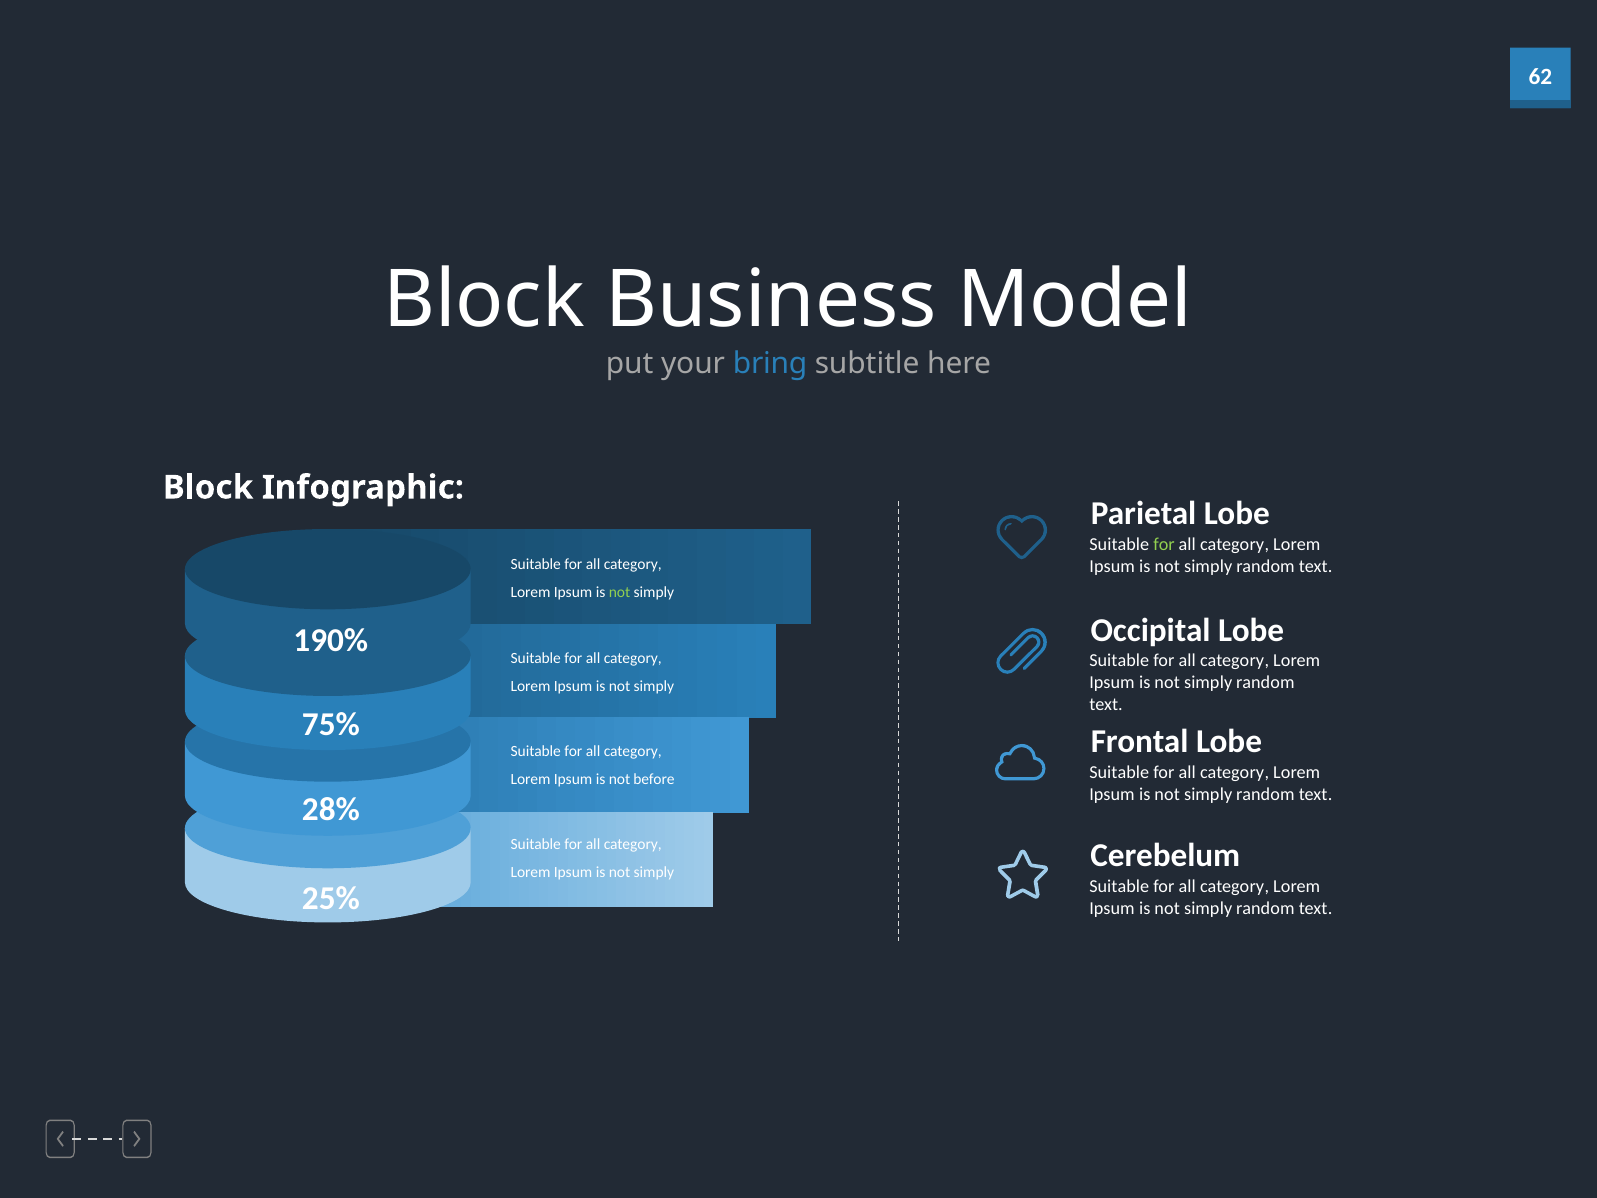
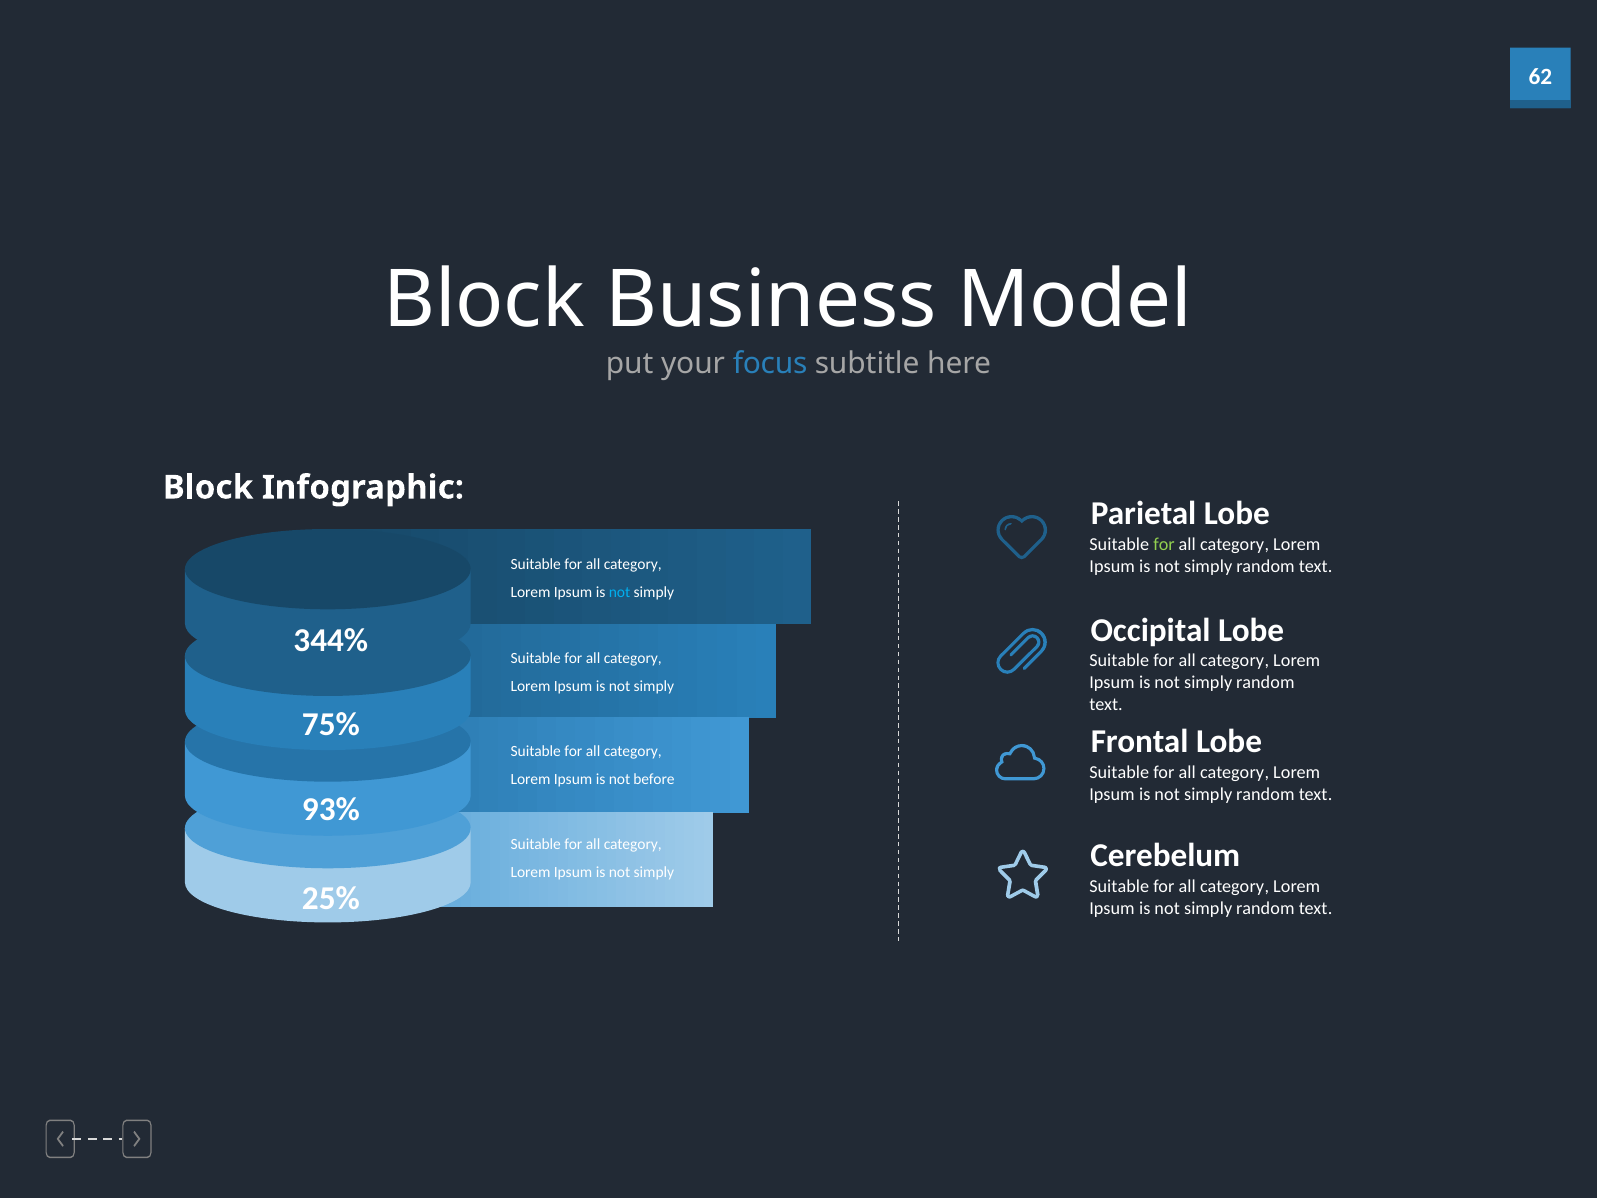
bring: bring -> focus (770, 363)
not colour: light green -> light blue (620, 593)
190%: 190% -> 344% (331, 641)
28%: 28% -> 93% (331, 810)
